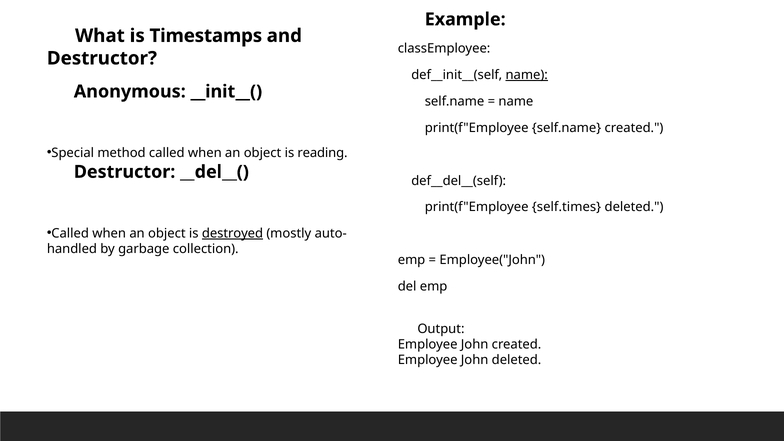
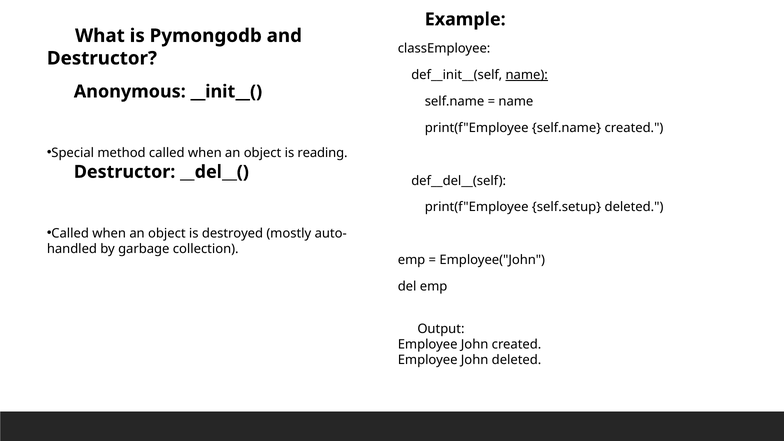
Timestamps: Timestamps -> Pymongodb (206, 36)
self.times: self.times -> self.setup (567, 207)
destroyed underline: present -> none (233, 233)
